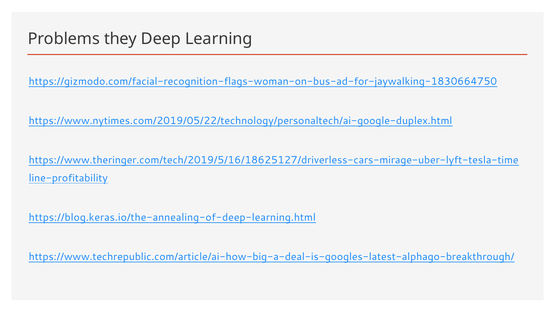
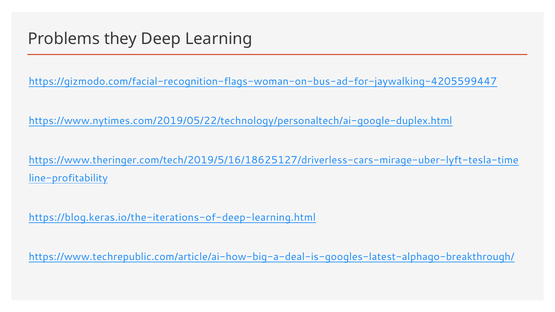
https://gizmodo.com/facial-recognition-flags-woman-on-bus-ad-for-jaywalking-1830664750: https://gizmodo.com/facial-recognition-flags-woman-on-bus-ad-for-jaywalking-1830664750 -> https://gizmodo.com/facial-recognition-flags-woman-on-bus-ad-for-jaywalking-4205599447 (263, 82)
https://blog.keras.io/the-annealing-of-deep-learning.html: https://blog.keras.io/the-annealing-of-deep-learning.html -> https://blog.keras.io/the-iterations-of-deep-learning.html (172, 217)
